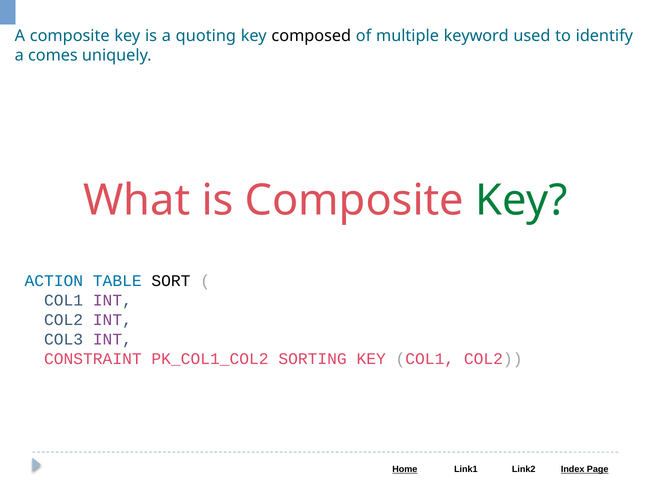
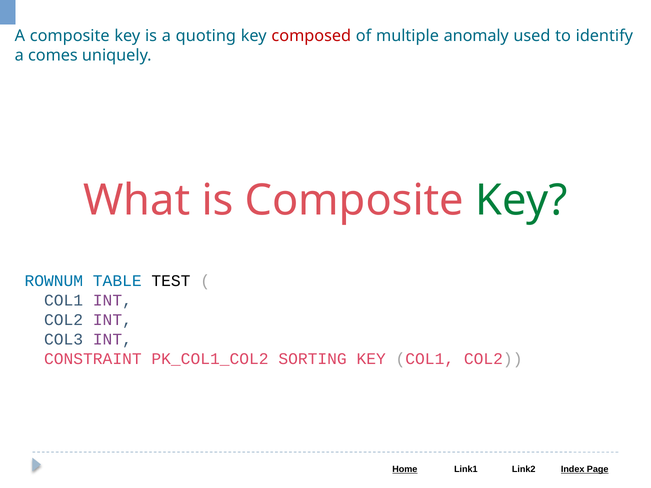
composed colour: black -> red (311, 36)
keyword: keyword -> anomaly (476, 36)
ACTION: ACTION -> ROWNUM (54, 281)
SORT: SORT -> TEST (171, 281)
